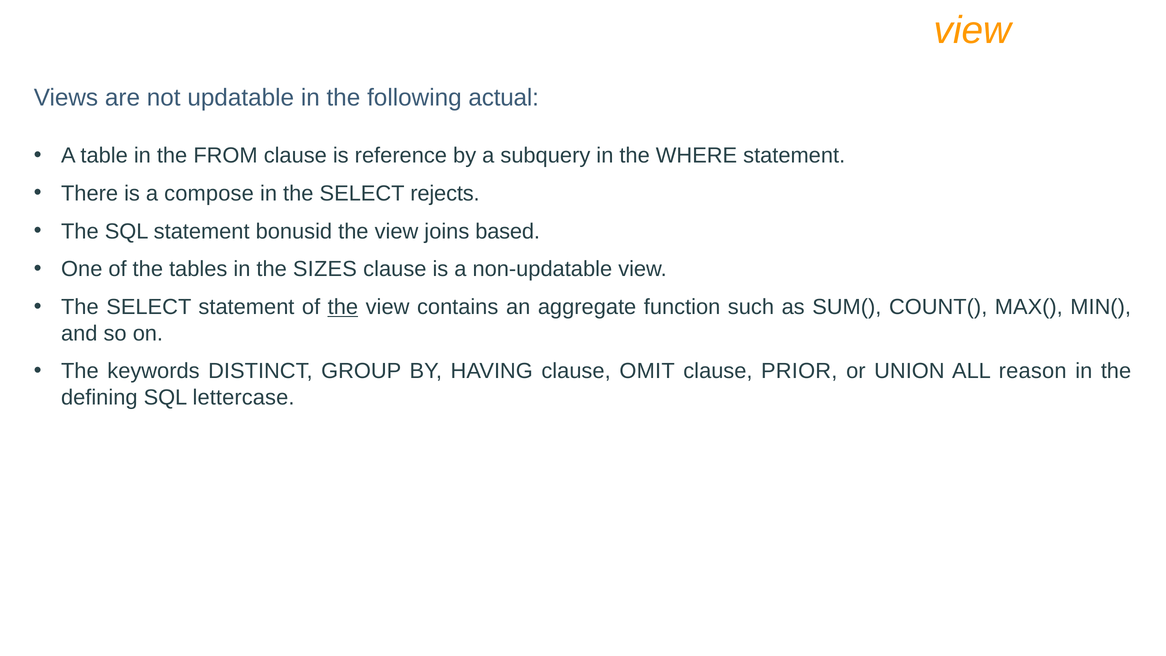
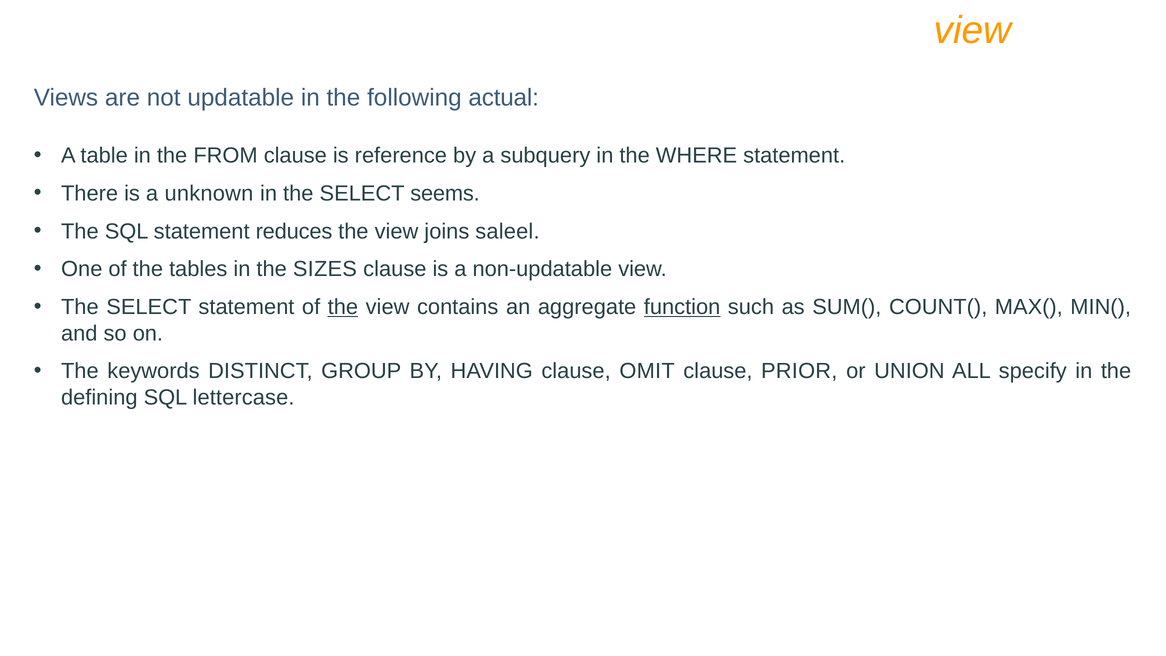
compose: compose -> unknown (209, 193)
rejects: rejects -> seems (445, 193)
bonusid: bonusid -> reduces (294, 231)
based: based -> saleel (507, 231)
function underline: none -> present (682, 307)
reason: reason -> specify (1033, 371)
